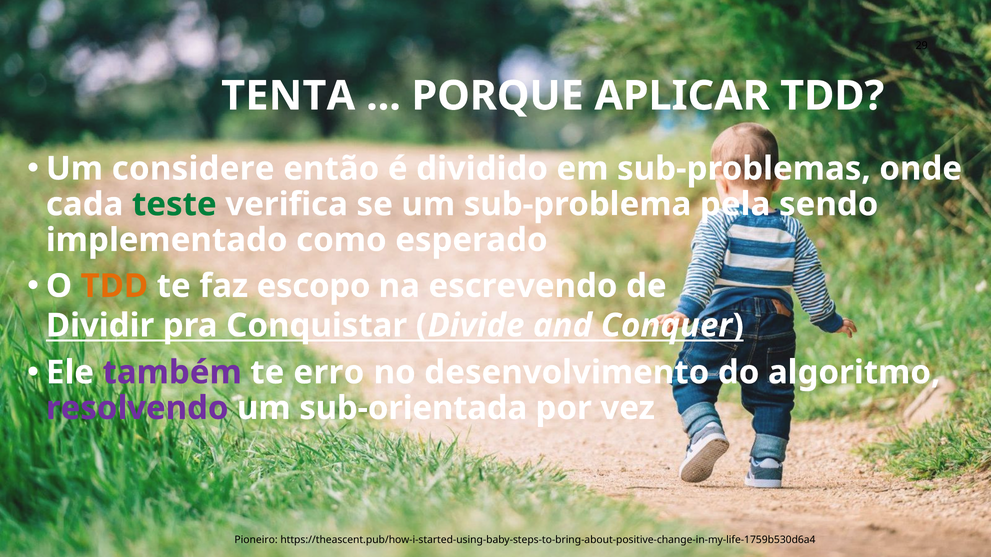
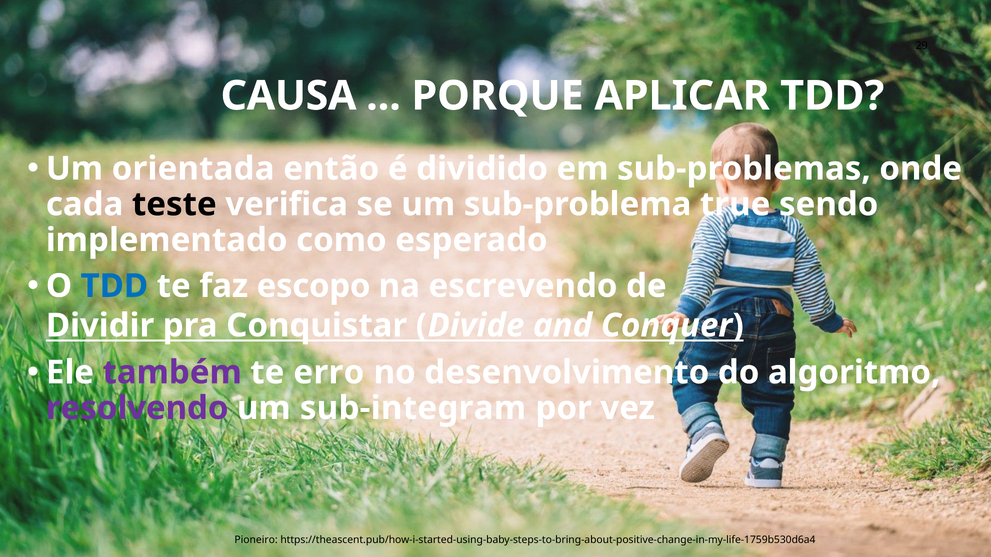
TENTA: TENTA -> CAUSA (289, 96)
considere: considere -> orientada (193, 169)
teste colour: green -> black (174, 204)
pela: pela -> true (735, 204)
TDD colour: orange -> blue (114, 286)
sub-orientada: sub-orientada -> sub-integram (413, 408)
